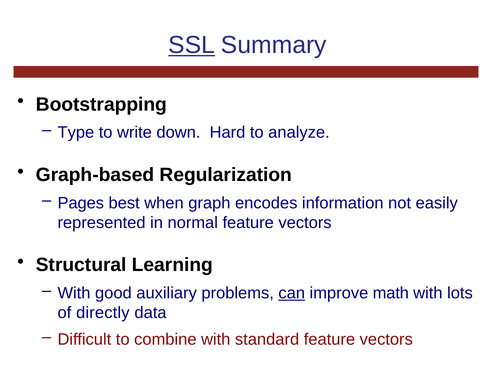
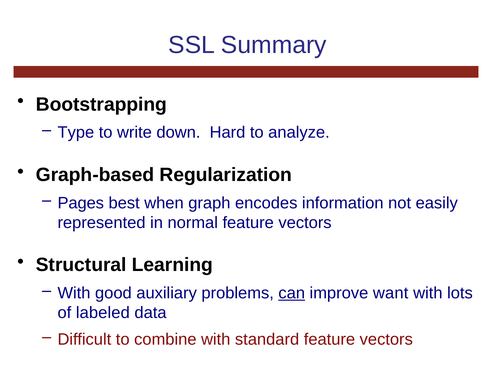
SSL underline: present -> none (192, 45)
math: math -> want (391, 293)
directly: directly -> labeled (103, 313)
